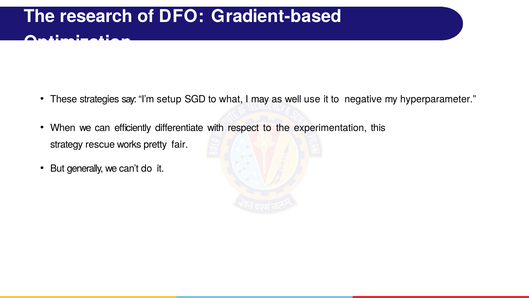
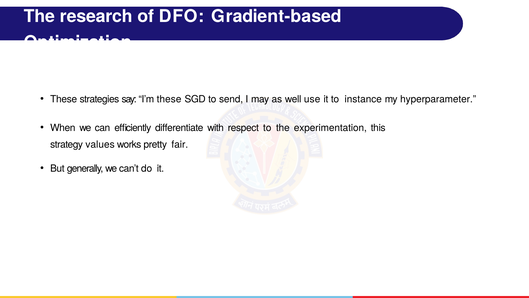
I’m setup: setup -> these (169, 99)
what: what -> send (231, 99)
negative: negative -> instance (363, 99)
rescue: rescue -> values (100, 144)
